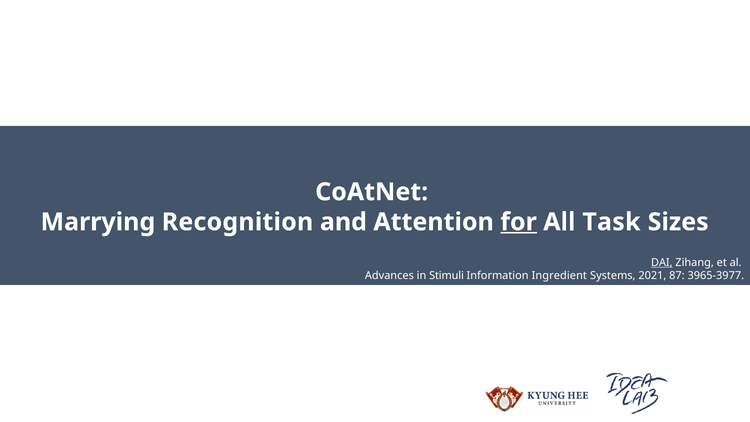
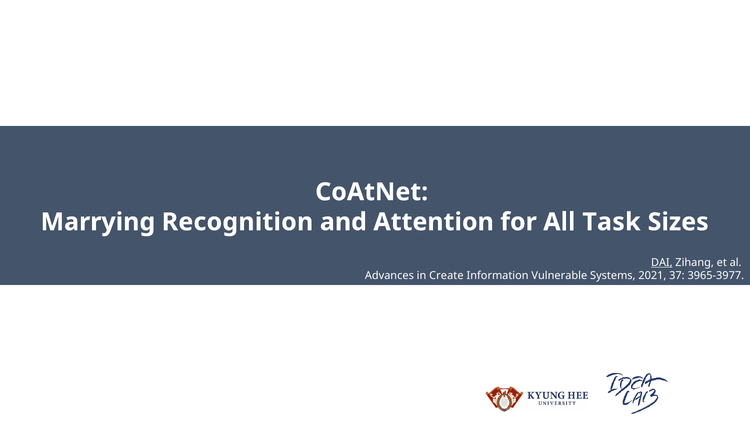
for underline: present -> none (519, 222)
Stimuli: Stimuli -> Create (446, 276)
Ingredient: Ingredient -> Vulnerable (559, 276)
87: 87 -> 37 (677, 276)
